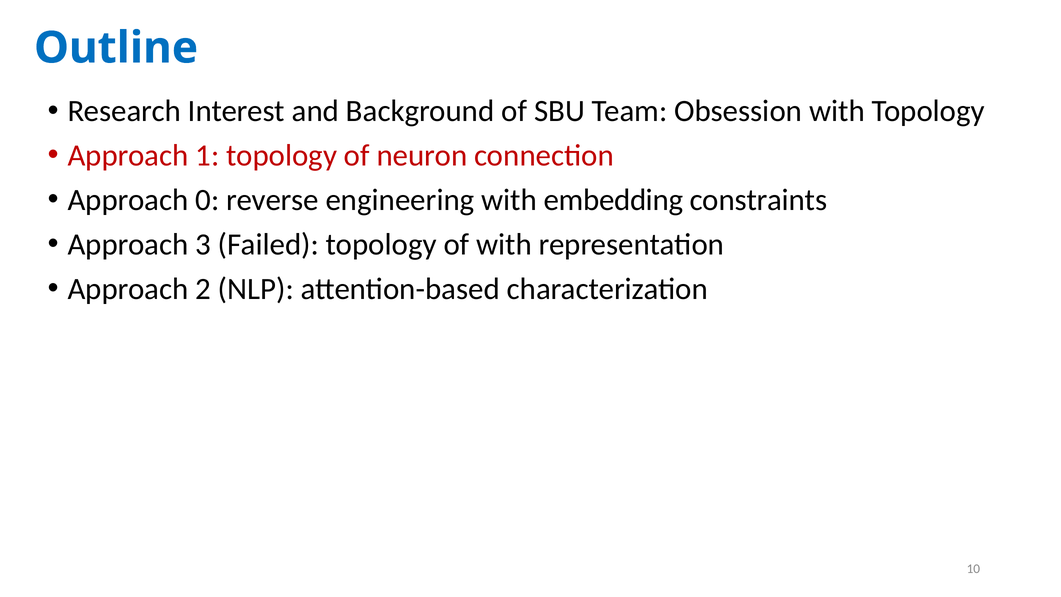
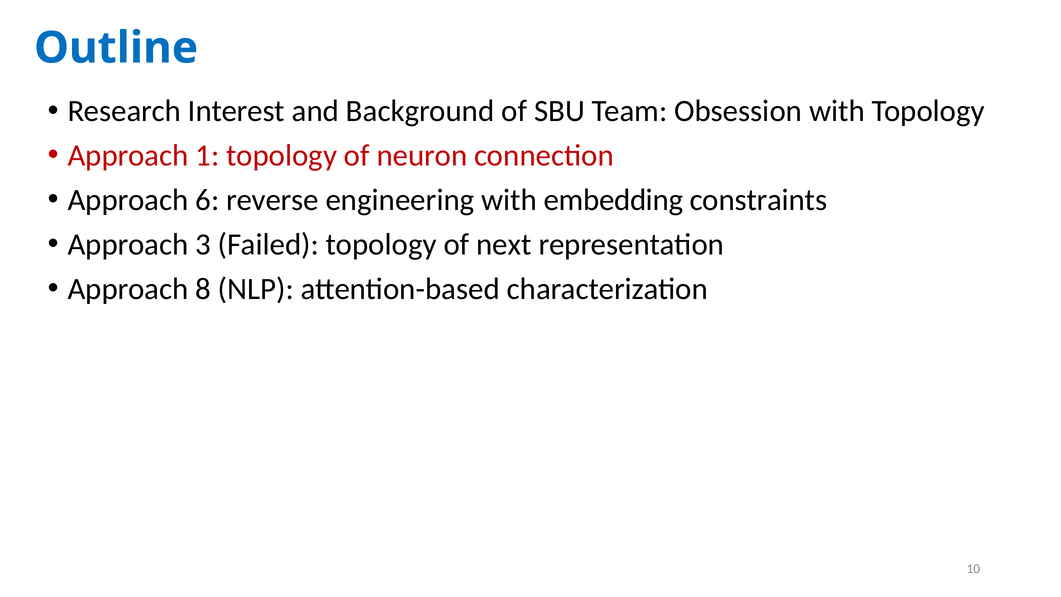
0: 0 -> 6 (207, 200)
of with: with -> next (504, 244)
2: 2 -> 8 (203, 289)
